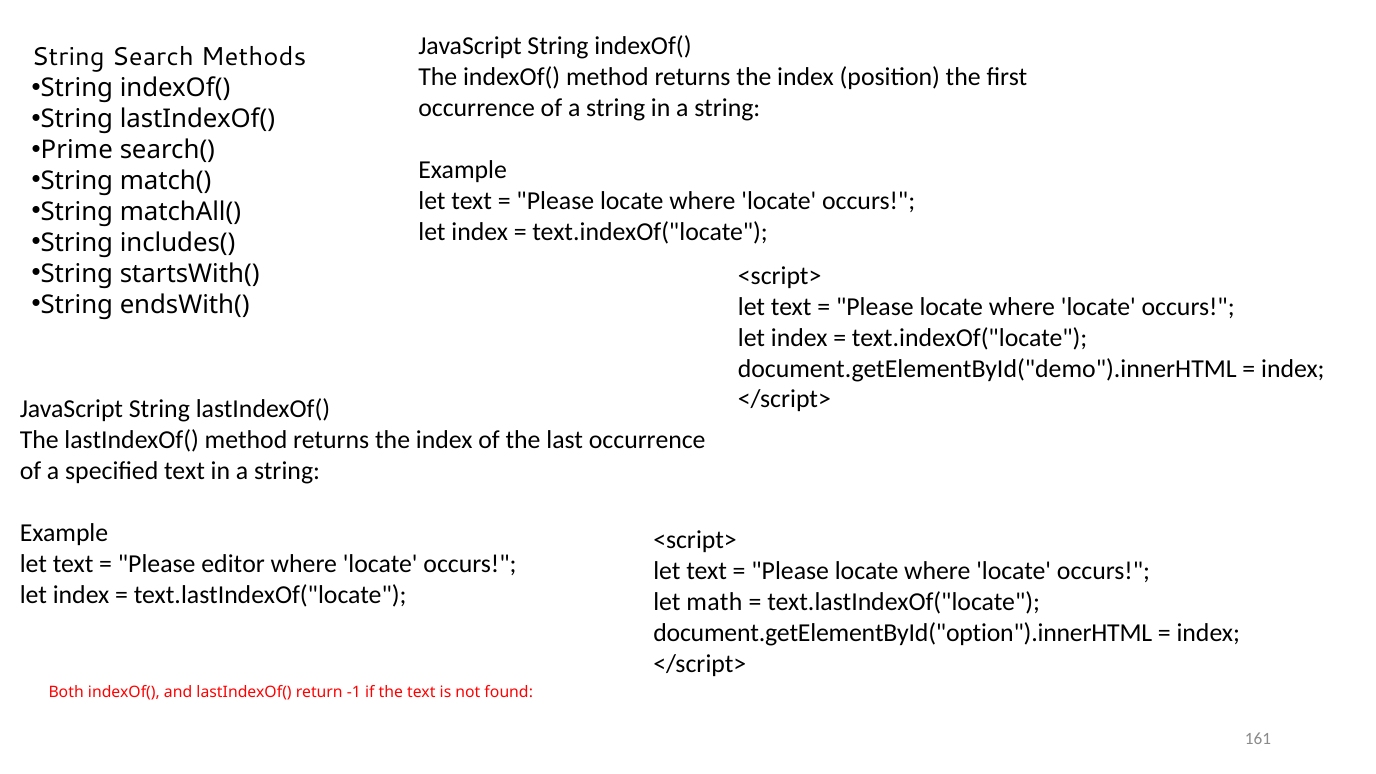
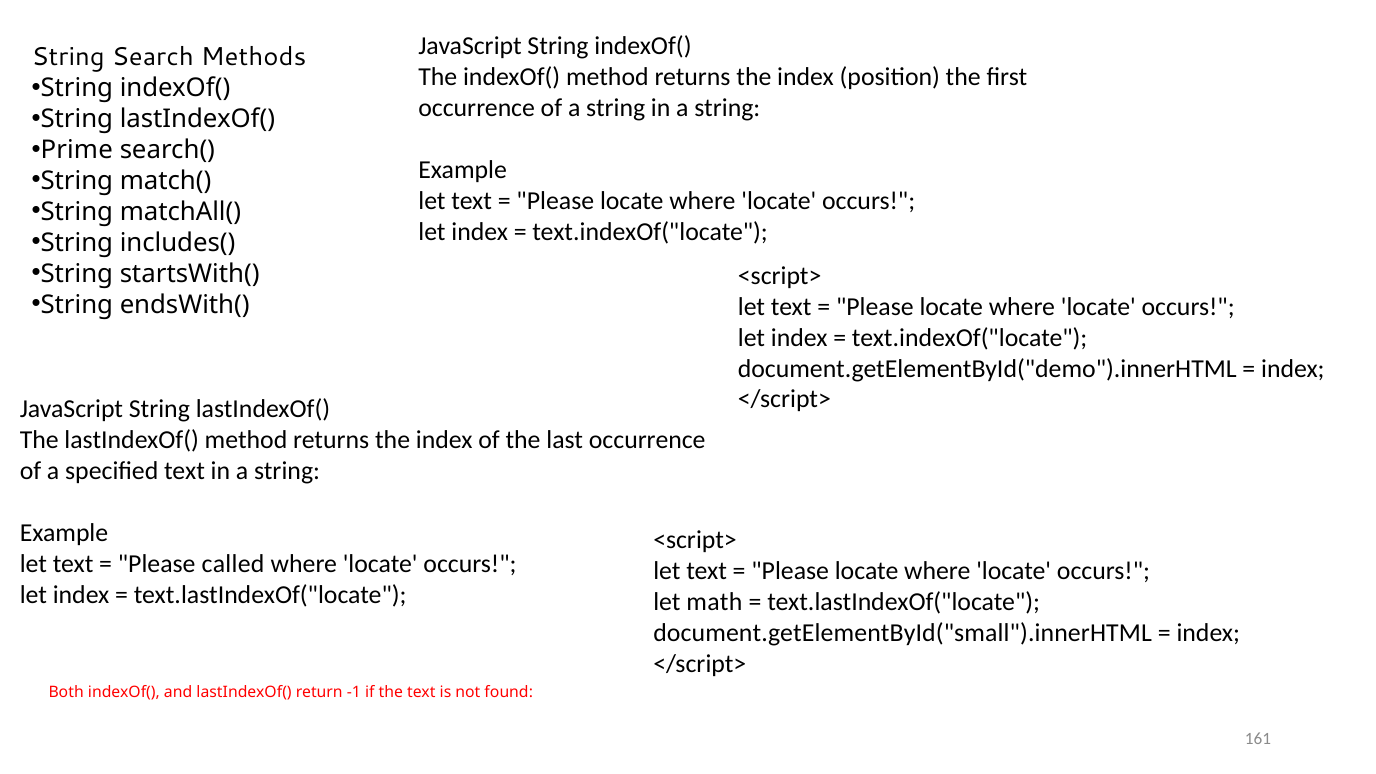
editor: editor -> called (233, 564)
document.getElementById("option").innerHTML: document.getElementById("option").innerHTML -> document.getElementById("small").innerHTML (903, 633)
